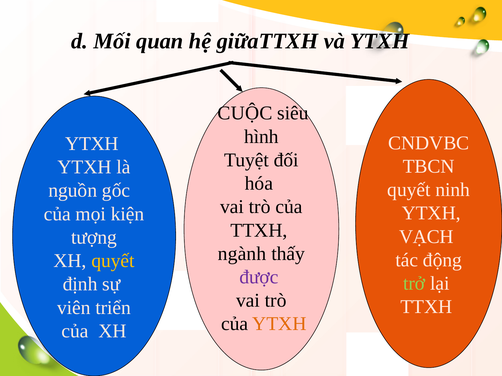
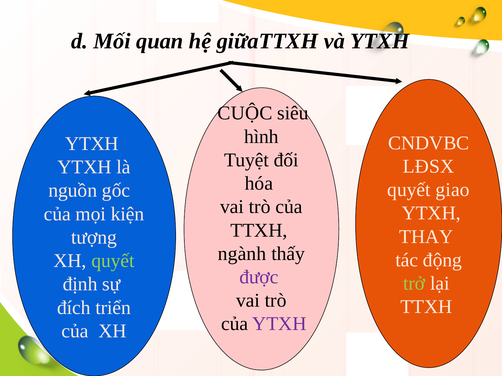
TBCN: TBCN -> LĐSX (429, 167)
ninh: ninh -> giao (453, 190)
VẠCH: VẠCH -> THAY (426, 237)
quyết colour: yellow -> light green (113, 261)
viên: viên -> đích (74, 308)
YTXH colour: orange -> purple (279, 324)
